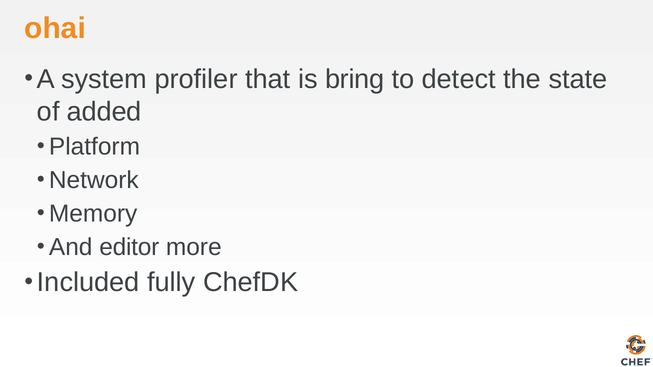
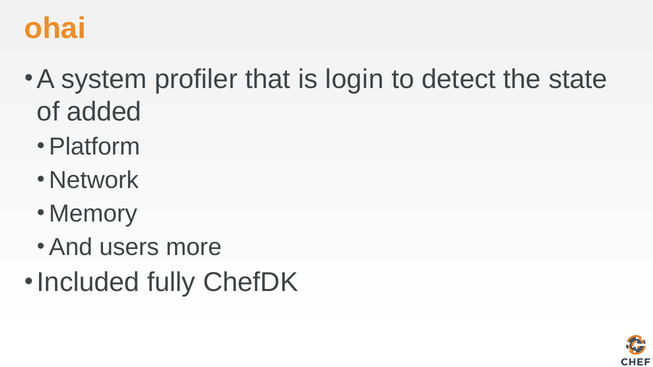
bring: bring -> login (354, 79)
editor: editor -> users (129, 247)
